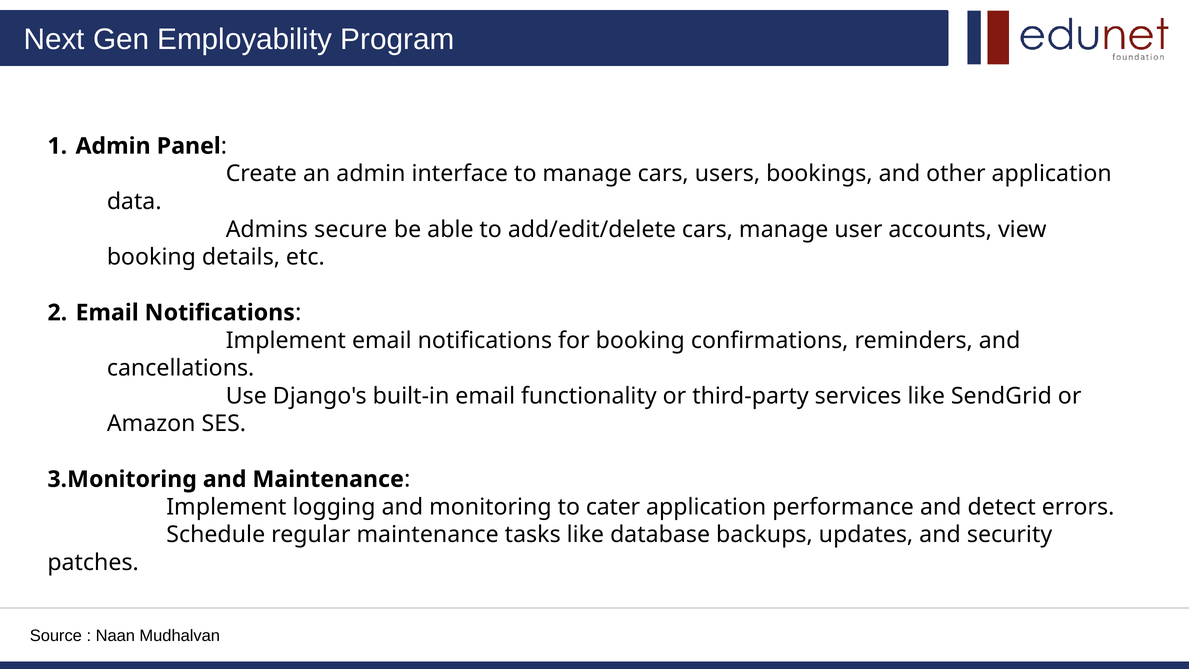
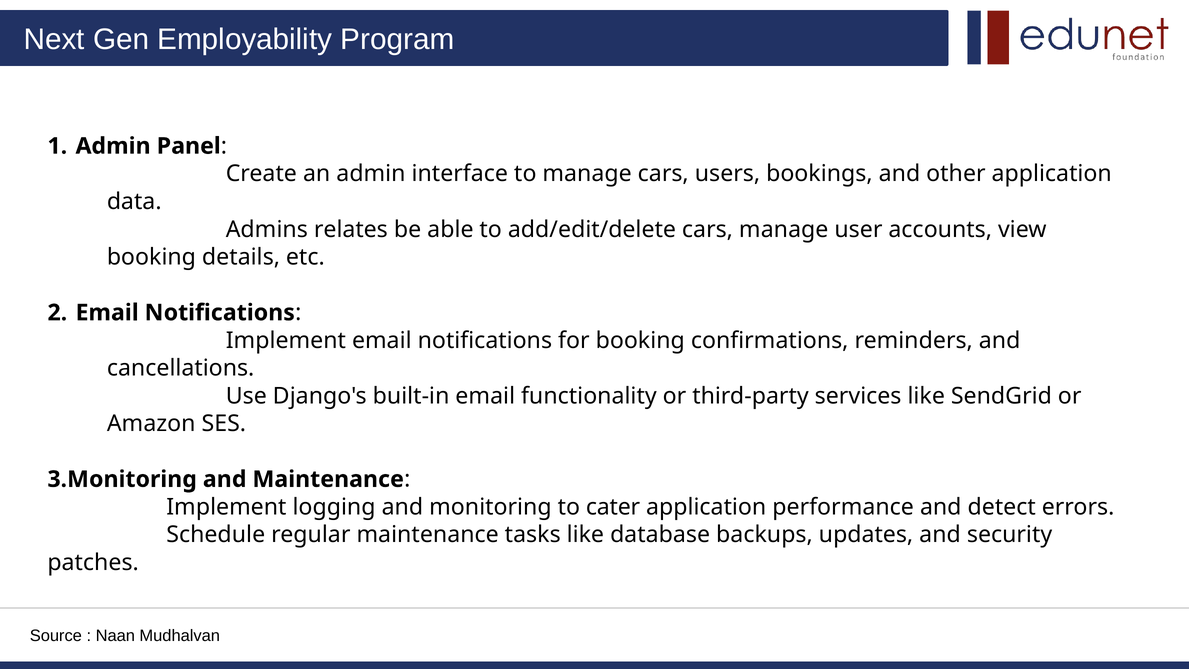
secure: secure -> relates (351, 229)
